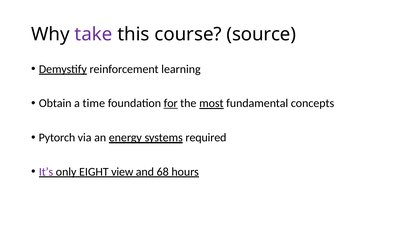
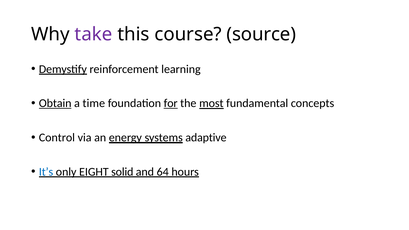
Obtain underline: none -> present (55, 103)
Pytorch: Pytorch -> Control (57, 138)
required: required -> adaptive (206, 138)
It’s colour: purple -> blue (46, 172)
view: view -> solid (122, 172)
68: 68 -> 64 (163, 172)
